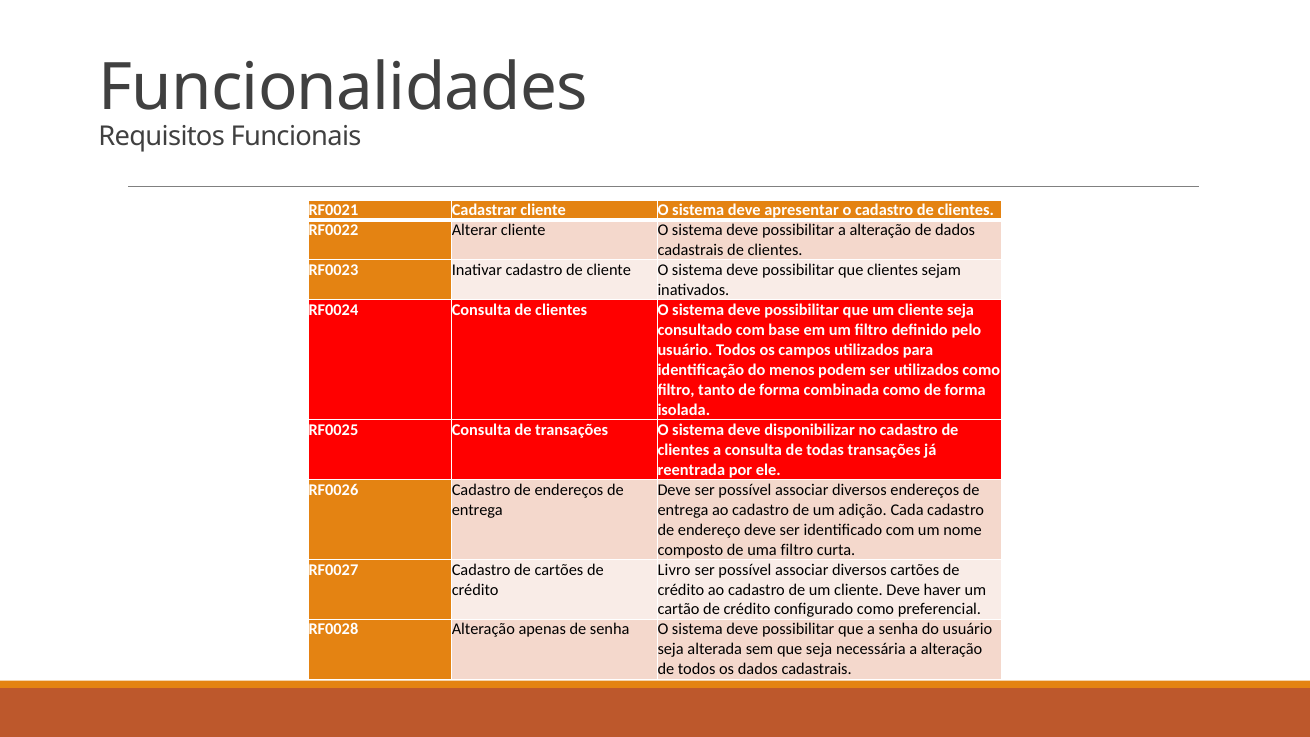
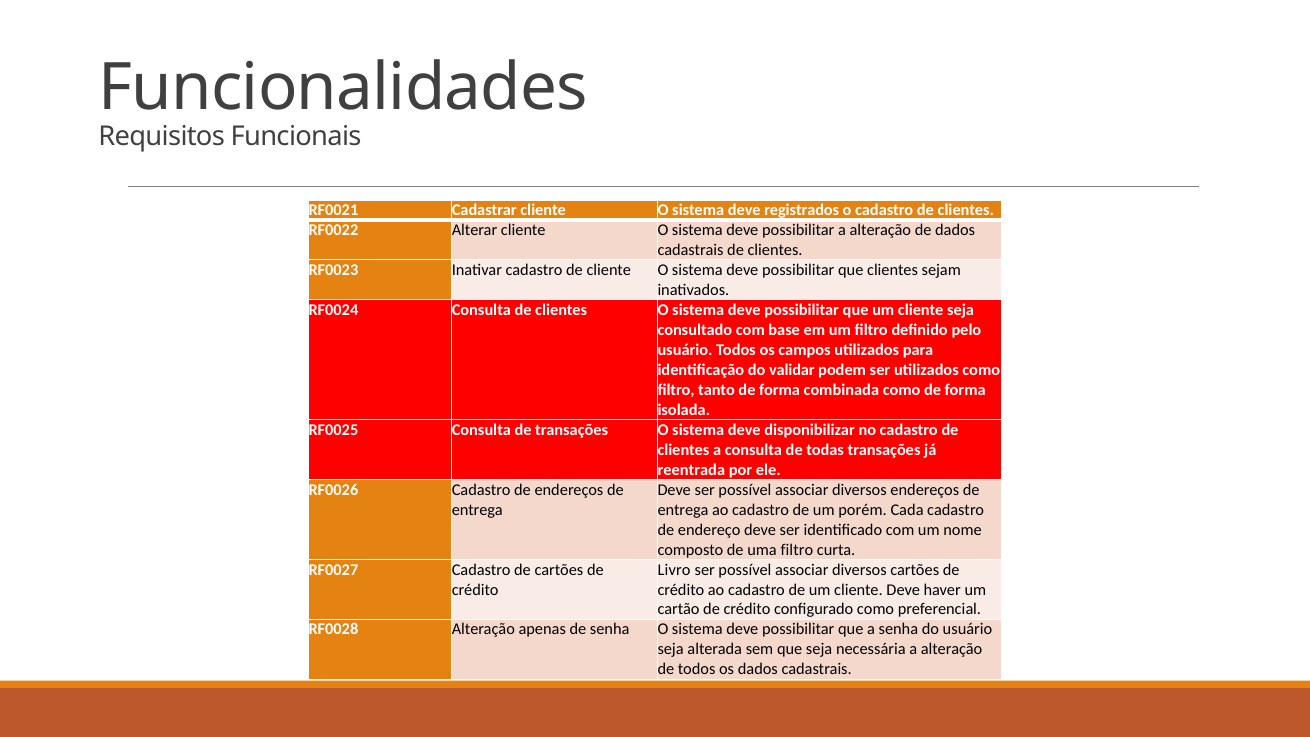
apresentar: apresentar -> registrados (802, 210)
menos: menos -> validar (792, 370)
adição: adição -> porém (863, 510)
